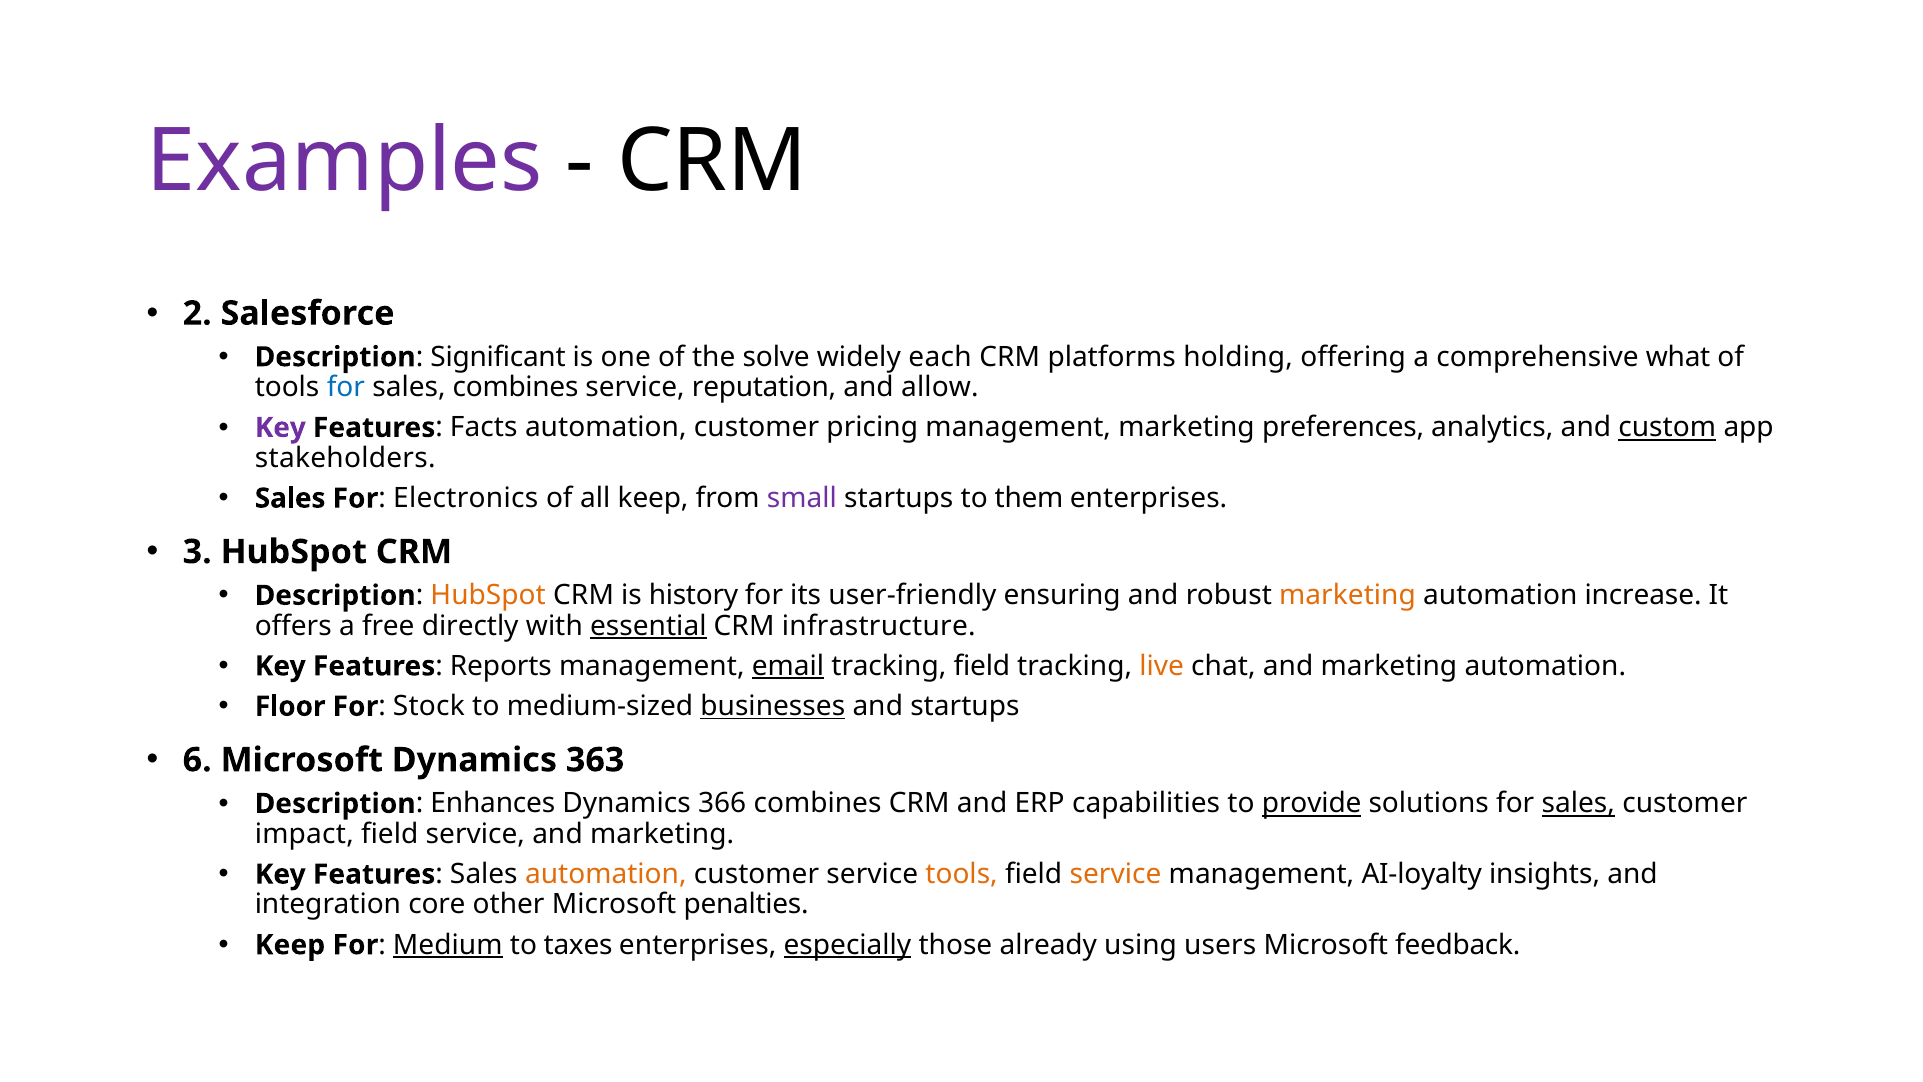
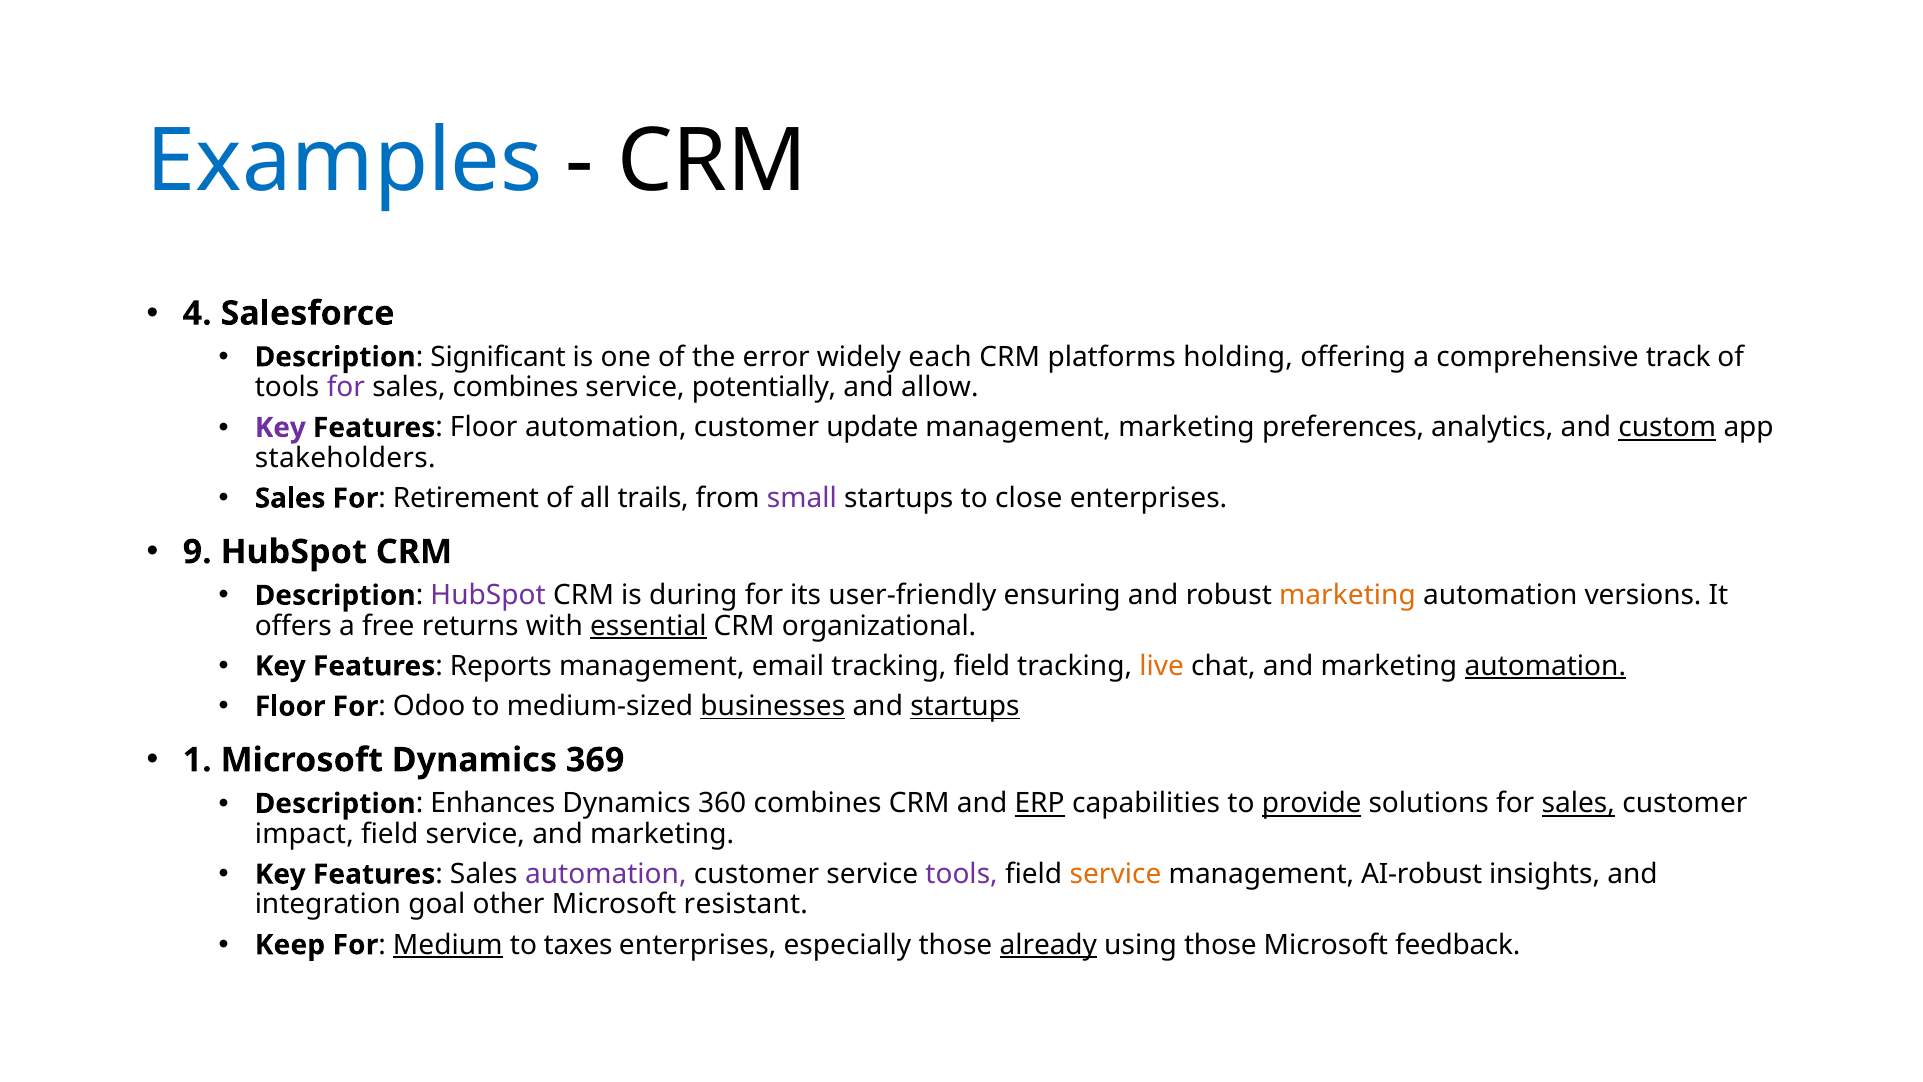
Examples colour: purple -> blue (345, 162)
2: 2 -> 4 (197, 313)
solve: solve -> error (776, 357)
what: what -> track (1678, 357)
for colour: blue -> purple (346, 387)
reputation: reputation -> potentially (764, 387)
Features Facts: Facts -> Floor (484, 428)
pricing: pricing -> update (872, 428)
Electronics: Electronics -> Retirement (466, 498)
all keep: keep -> trails (653, 498)
them: them -> close (1029, 498)
3: 3 -> 9 (197, 552)
HubSpot colour: orange -> purple (488, 595)
history: history -> during (693, 595)
increase: increase -> versions (1643, 595)
directly: directly -> returns (470, 626)
infrastructure: infrastructure -> organizational (879, 626)
email underline: present -> none (788, 666)
automation underline: none -> present (1545, 666)
Stock: Stock -> Odoo (429, 706)
startups underline: none -> present (965, 706)
6: 6 -> 1 (197, 760)
363: 363 -> 369 (595, 760)
366: 366 -> 360 (722, 803)
ERP underline: none -> present (1040, 803)
automation colour: orange -> purple (606, 874)
tools colour: orange -> purple (962, 874)
AI-loyalty: AI-loyalty -> AI-robust (1422, 874)
core: core -> goal (437, 904)
penalties: penalties -> resistant (746, 904)
especially underline: present -> none (847, 945)
already underline: none -> present (1048, 945)
using users: users -> those (1220, 945)
